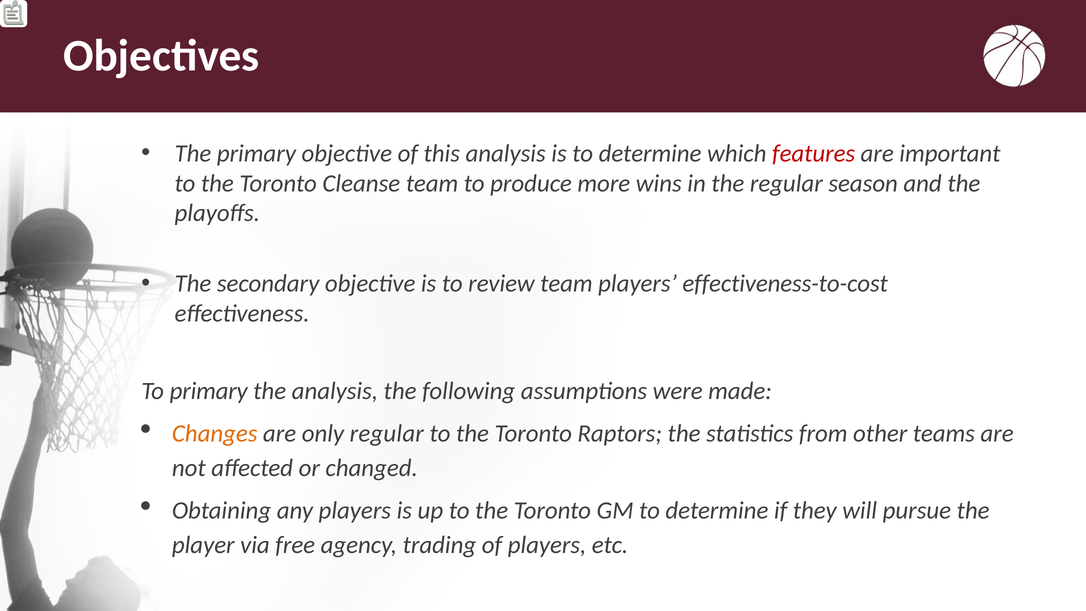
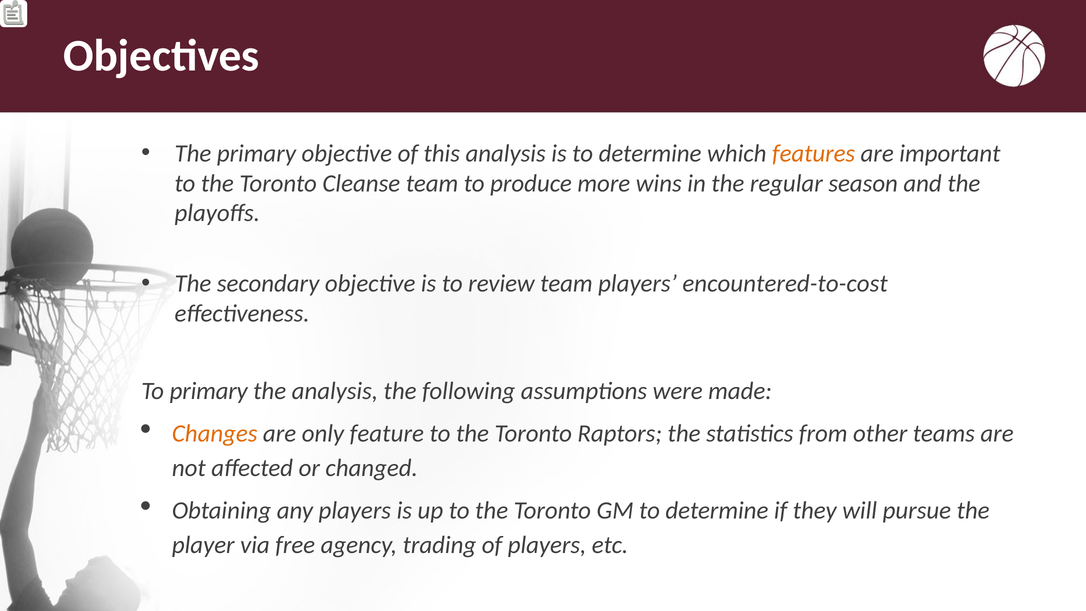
features colour: red -> orange (814, 153)
effectiveness-to-cost: effectiveness-to-cost -> encountered-to-cost (785, 284)
only regular: regular -> feature (387, 434)
